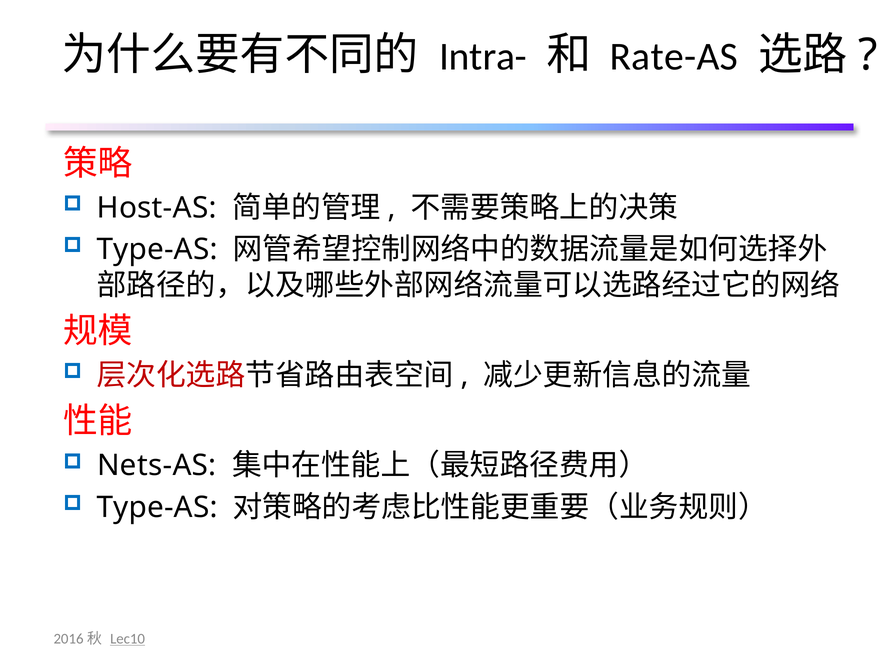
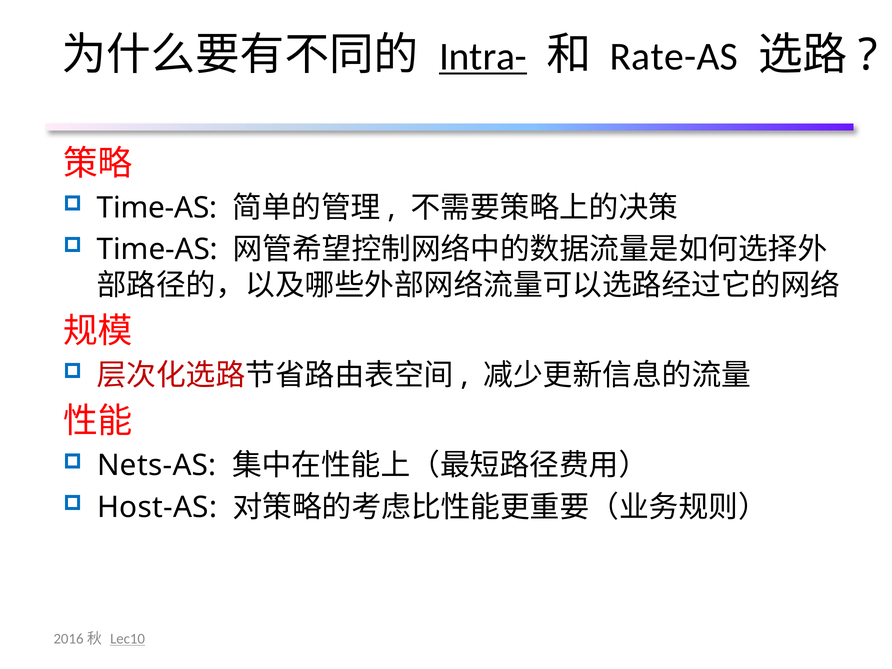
Intra- underline: none -> present (483, 56)
Host-AS: Host-AS -> Time-AS (157, 208)
Type-AS: Type-AS -> Time-AS (157, 250)
Type-AS: Type-AS -> Host-AS (157, 507)
